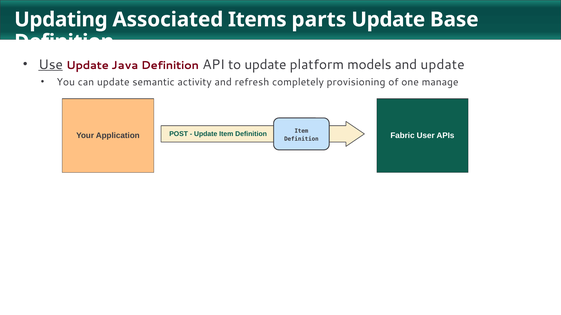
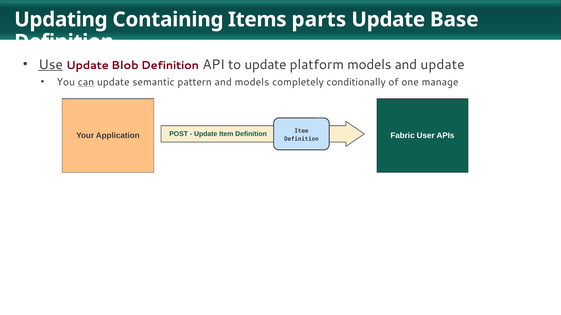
Associated: Associated -> Containing (168, 20)
Java: Java -> Blob (125, 65)
can underline: none -> present (86, 82)
activity: activity -> pattern (195, 82)
and refresh: refresh -> models (252, 82)
provisioning: provisioning -> conditionally (356, 82)
